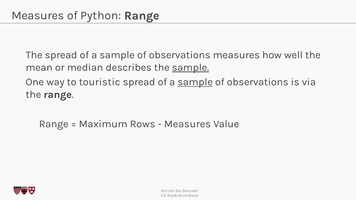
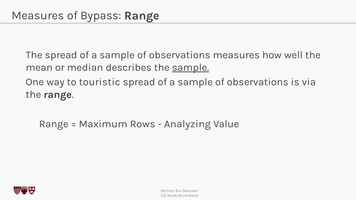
Python: Python -> Bypass (101, 16)
sample underline: present -> none (195, 82)
Measures: Measures -> Analyzing (187, 124)
